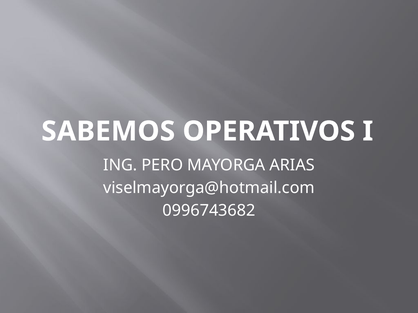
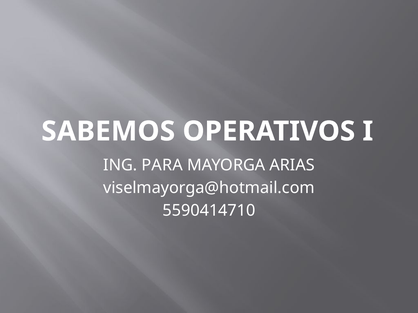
PERO: PERO -> PARA (162, 165)
0996743682: 0996743682 -> 5590414710 (209, 211)
